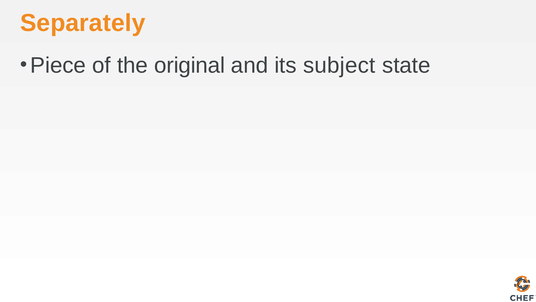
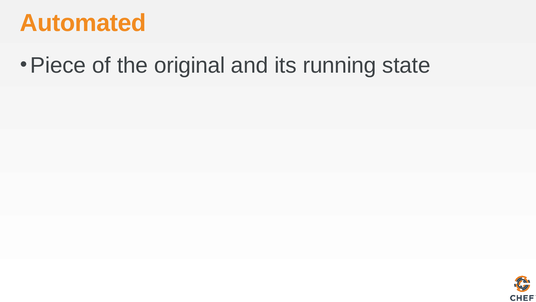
Separately: Separately -> Automated (83, 23)
subject: subject -> running (339, 65)
